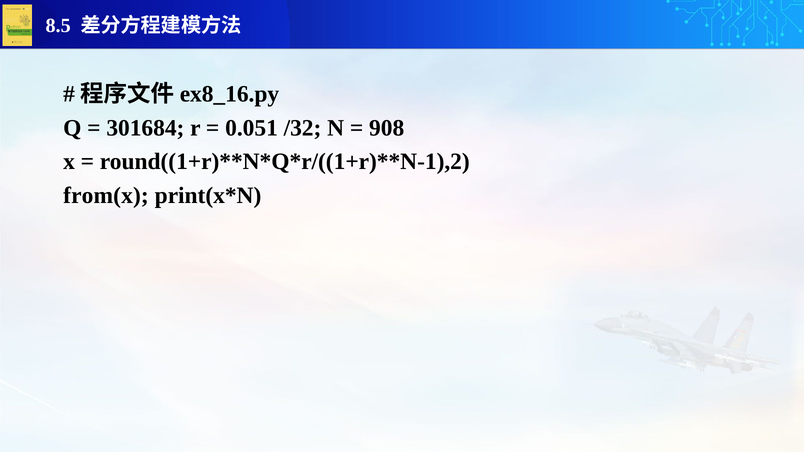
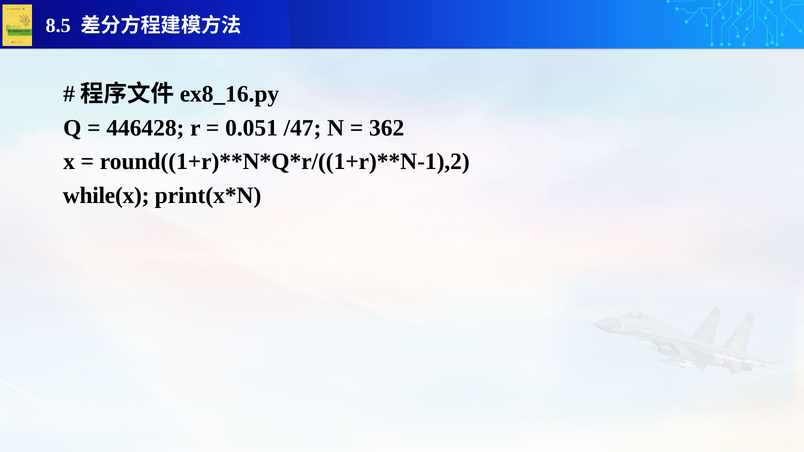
301684: 301684 -> 446428 (145, 128)
/32: /32 -> /47 (303, 128)
908: 908 -> 362 (387, 128)
from(x: from(x -> while(x (106, 196)
